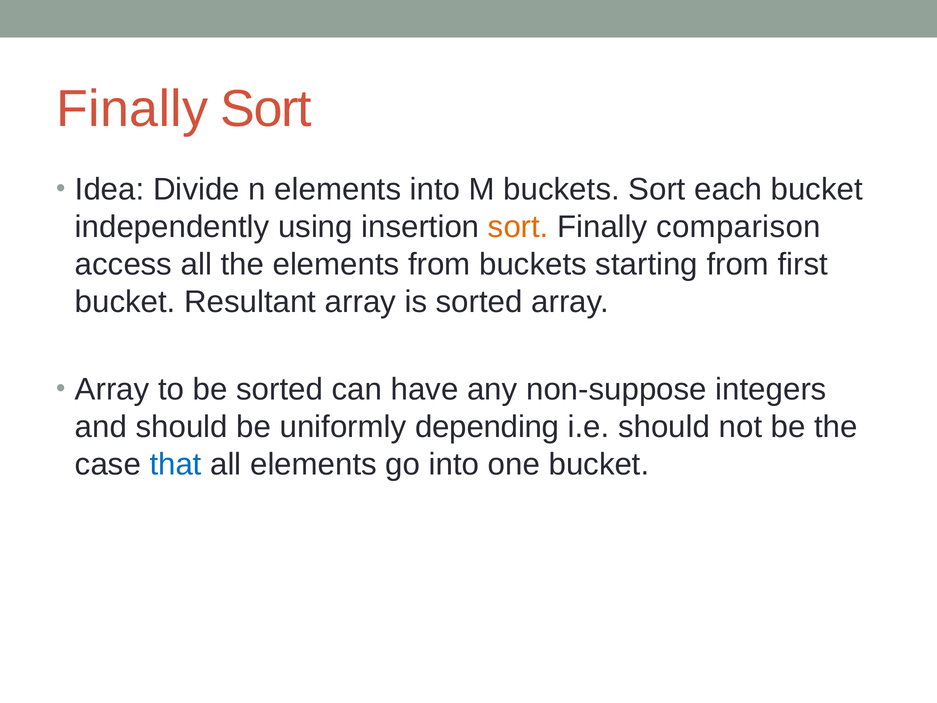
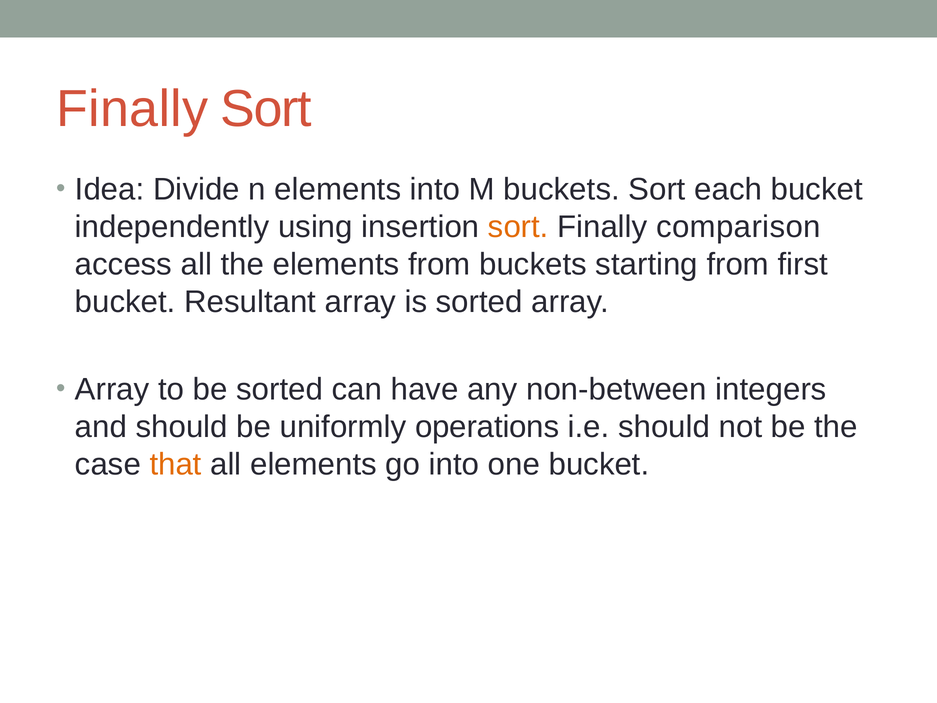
non-suppose: non-suppose -> non-between (616, 389)
depending: depending -> operations (487, 427)
that colour: blue -> orange (176, 464)
